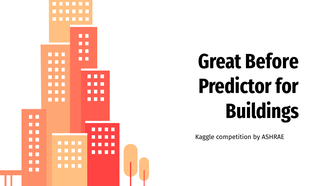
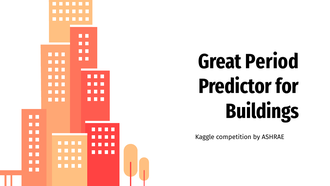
Before: Before -> Period (272, 61)
